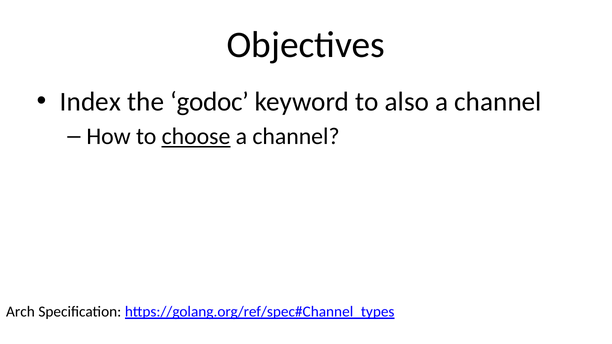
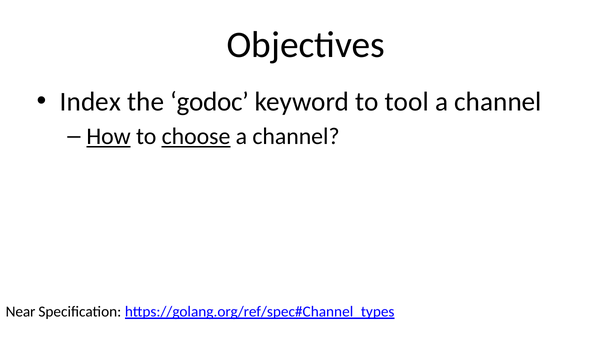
also: also -> tool (407, 102)
How underline: none -> present (109, 137)
Arch: Arch -> Near (21, 312)
